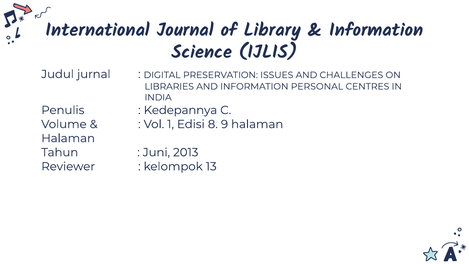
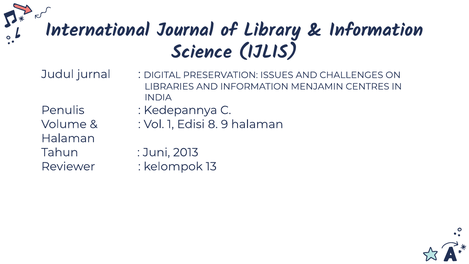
PERSONAL: PERSONAL -> MENJAMIN (317, 86)
